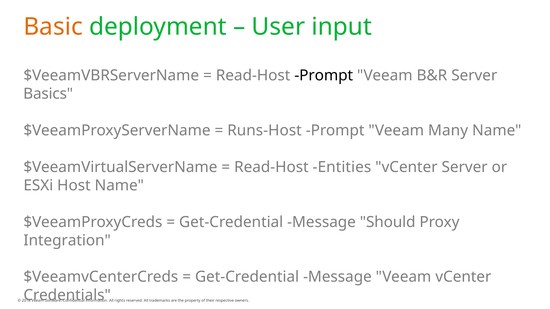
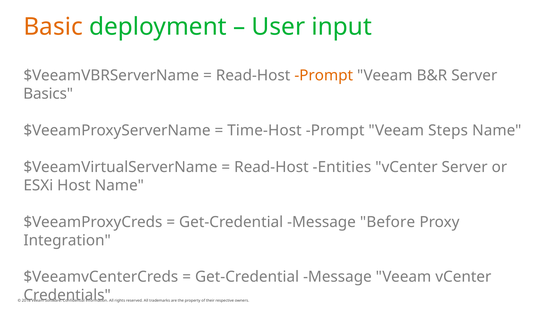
Prompt colour: black -> orange (324, 76)
Runs-Host: Runs-Host -> Time-Host (264, 131)
Many: Many -> Steps (448, 131)
Should: Should -> Before (388, 222)
